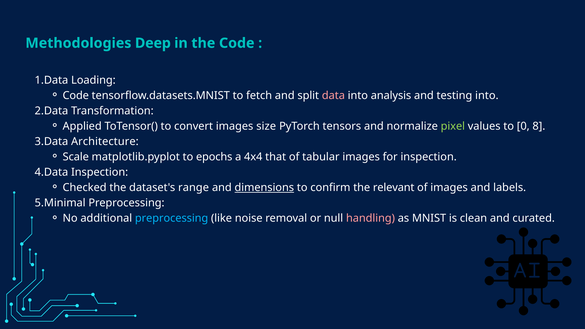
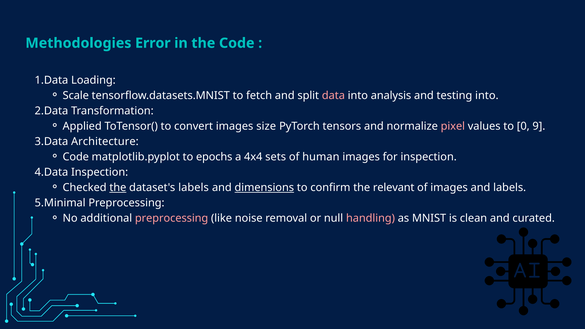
Deep: Deep -> Error (153, 43)
Code: Code -> Scale (76, 95)
pixel colour: light green -> pink (453, 126)
8: 8 -> 9 (539, 126)
Scale: Scale -> Code (76, 157)
that: that -> sets (276, 157)
tabular: tabular -> human (321, 157)
the underline: none -> present (118, 188)
dataset's range: range -> labels (194, 188)
preprocessing colour: light blue -> pink (172, 218)
